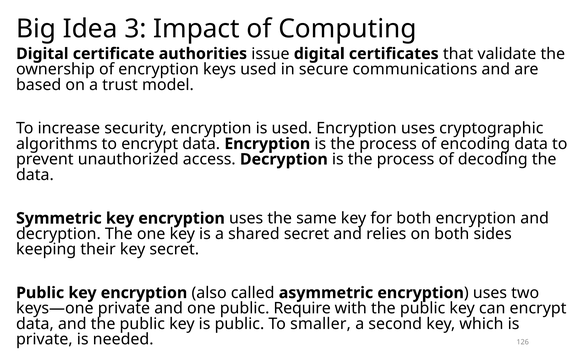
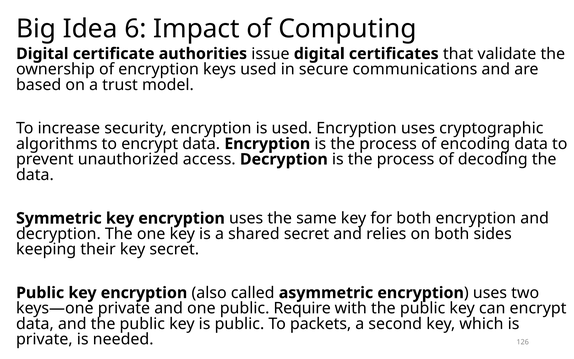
3: 3 -> 6 (135, 29)
smaller: smaller -> packets (321, 324)
